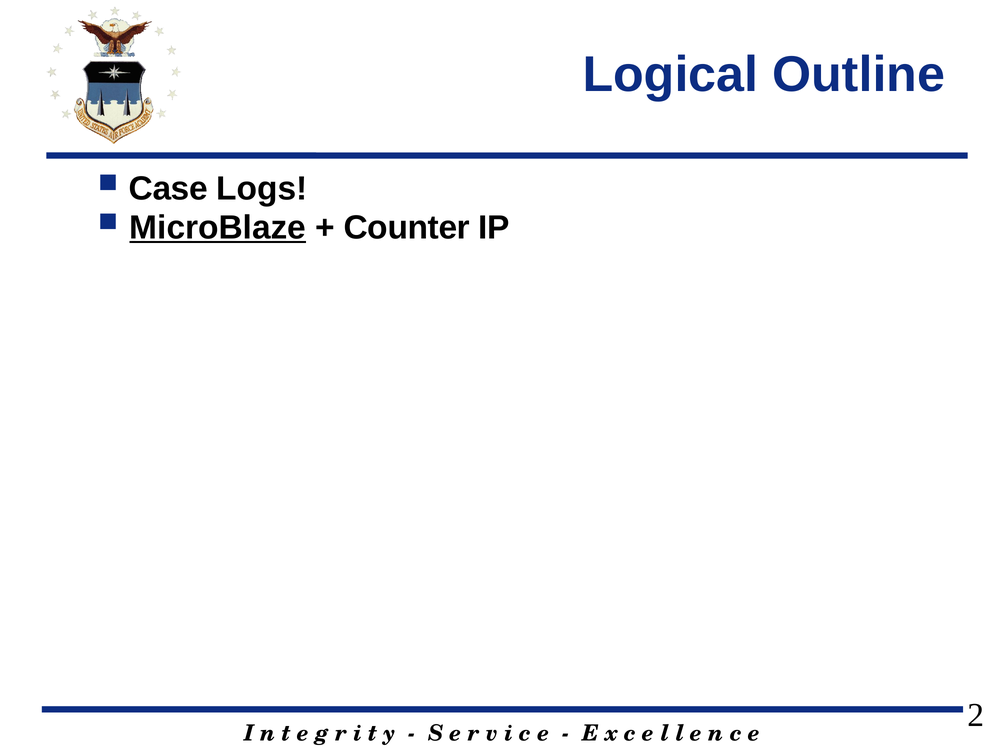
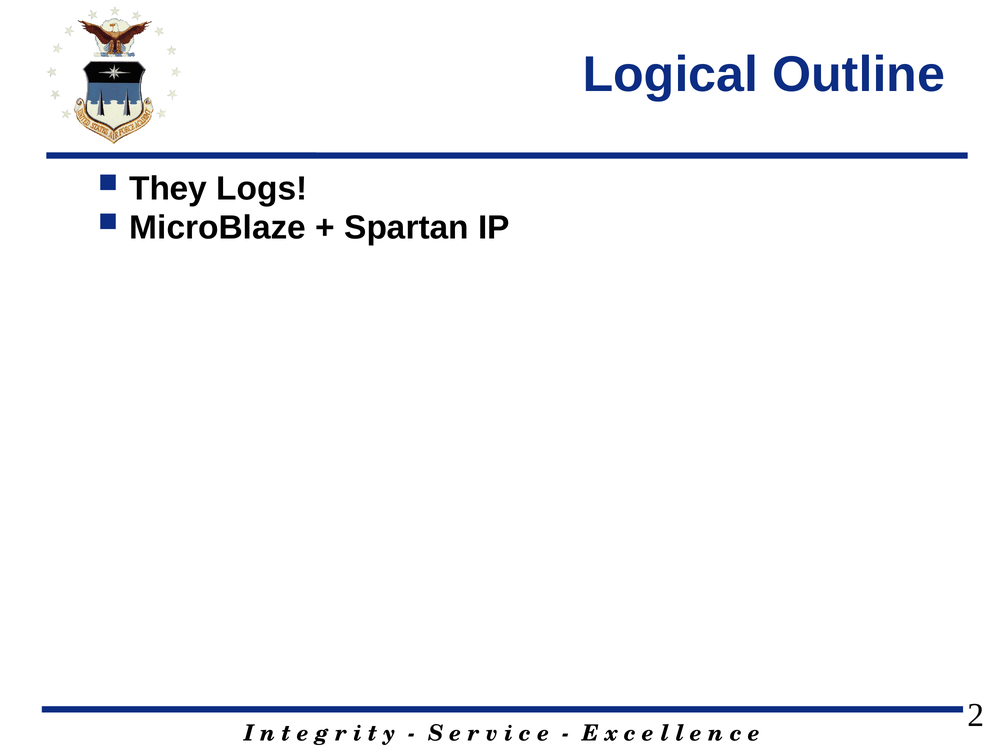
Case: Case -> They (168, 189)
MicroBlaze underline: present -> none (218, 227)
Counter: Counter -> Spartan (407, 227)
